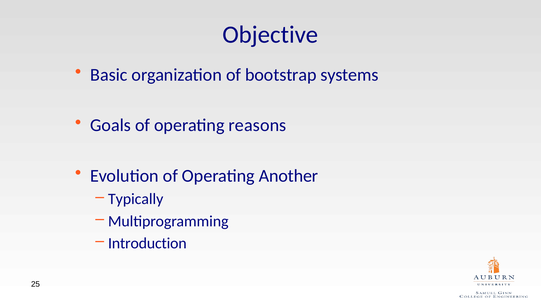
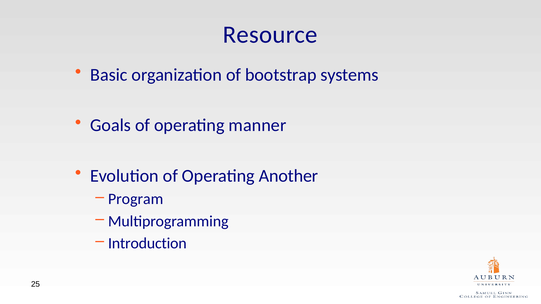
Objective: Objective -> Resource (270, 35)
reasons: reasons -> manner (257, 125)
Typically: Typically -> Program (136, 199)
